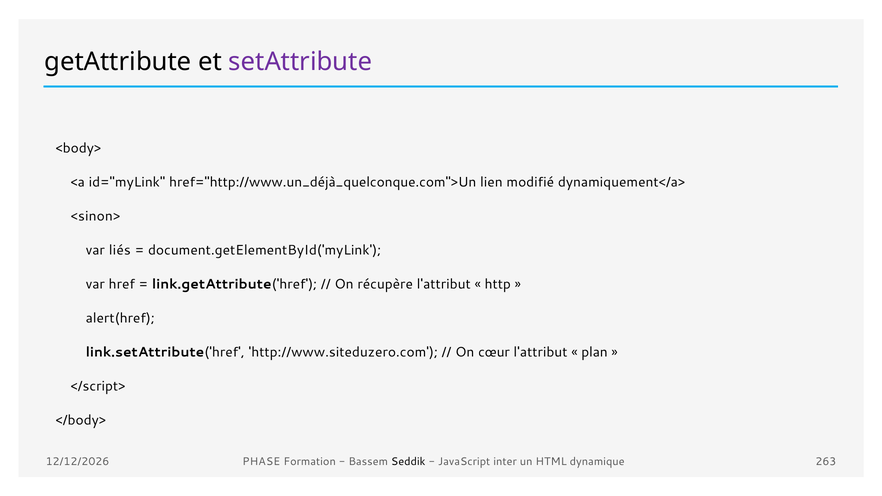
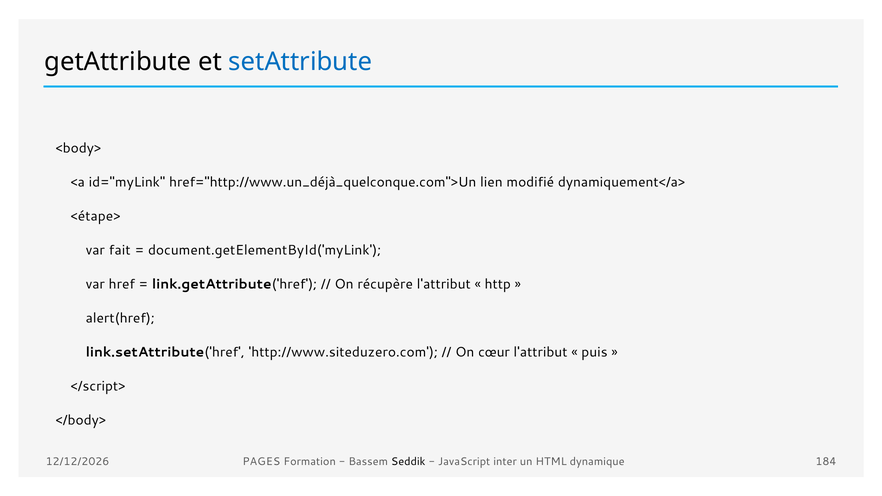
setAttribute colour: purple -> blue (300, 62)
<sinon>: <sinon> -> <étape> (96, 216)
liés: liés -> fait (120, 250)
plan: plan -> puis (594, 352)
PHASE: PHASE -> PAGES (261, 462)
263: 263 -> 184 (826, 462)
